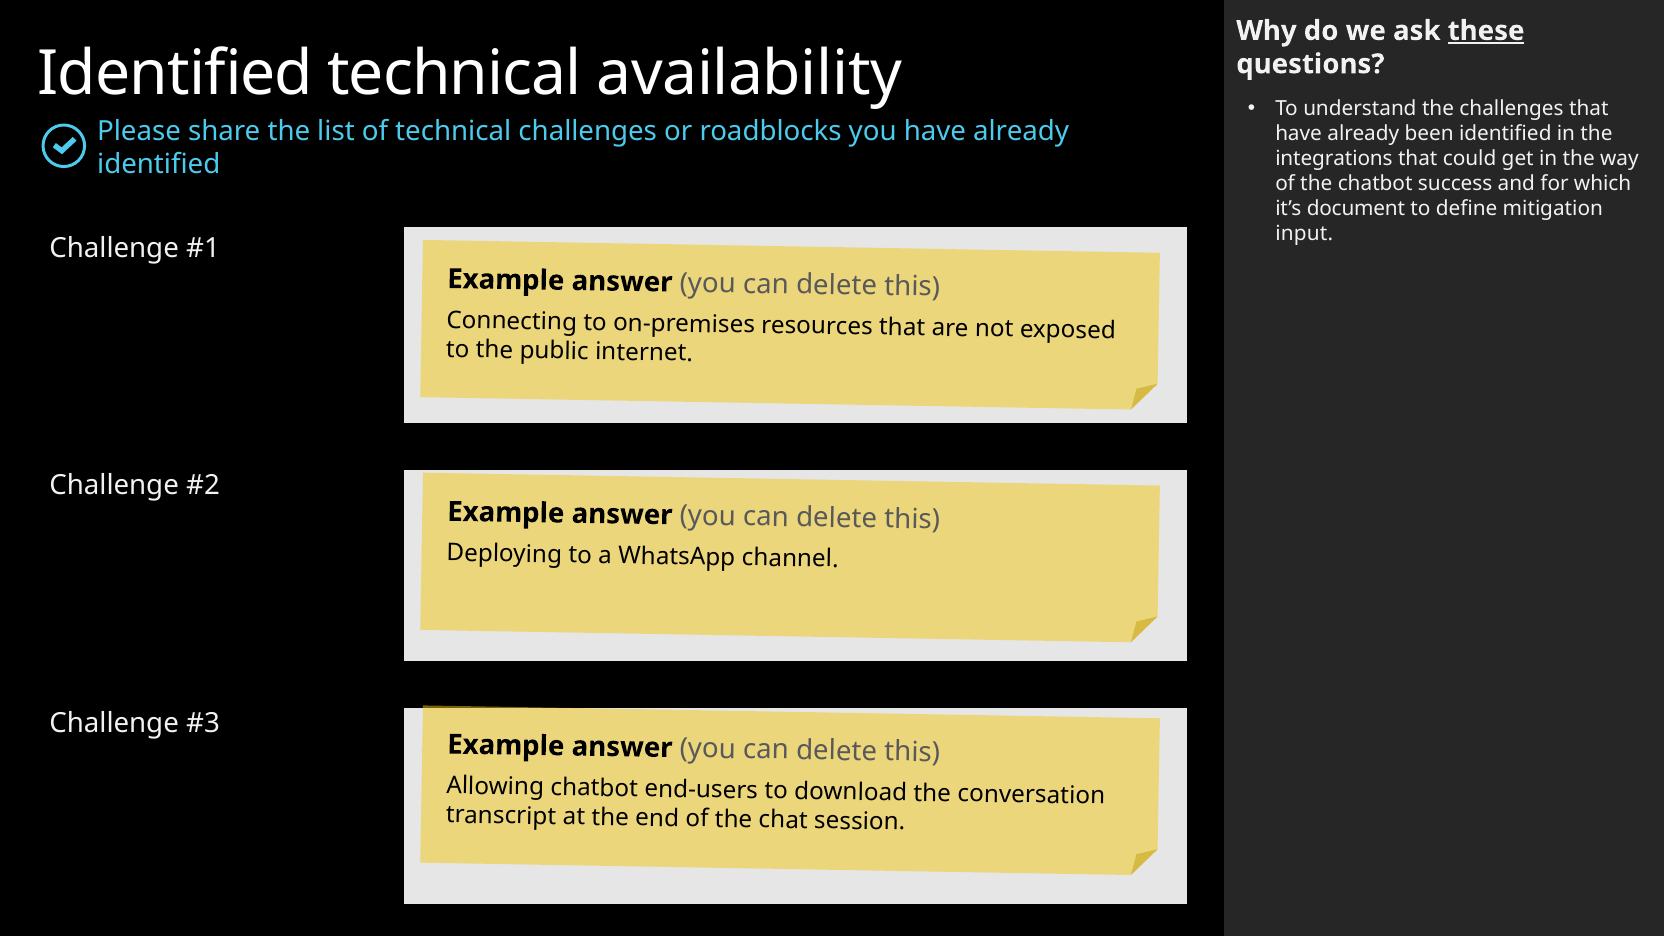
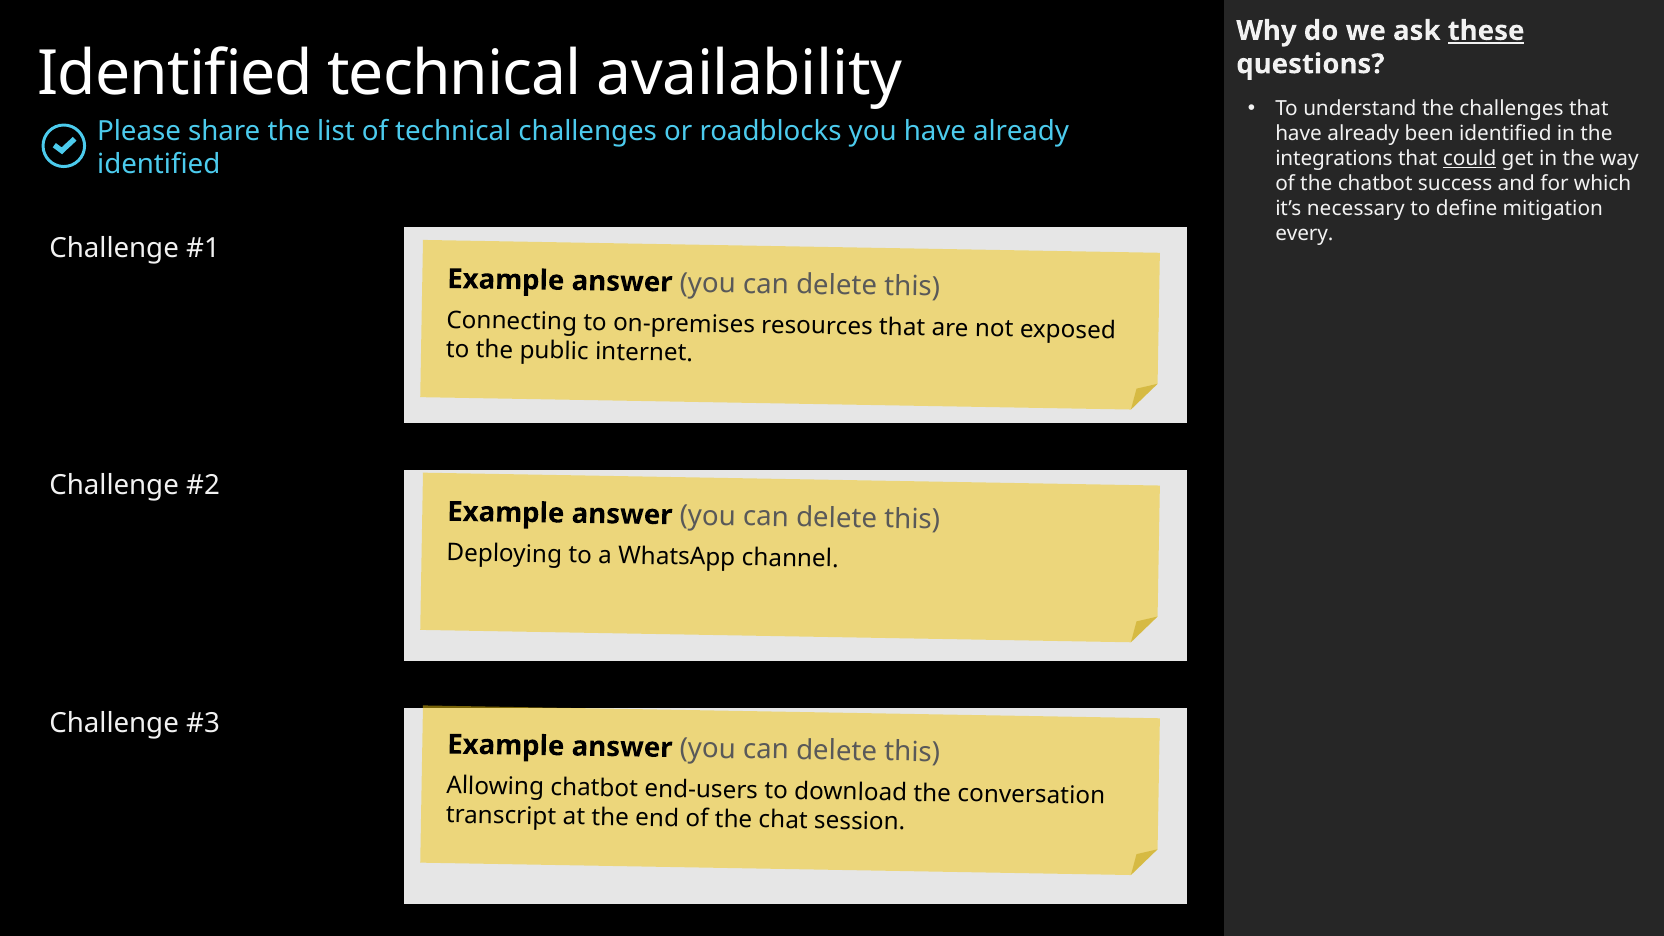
could underline: none -> present (1470, 158)
document: document -> necessary (1356, 208)
input: input -> every (1304, 233)
